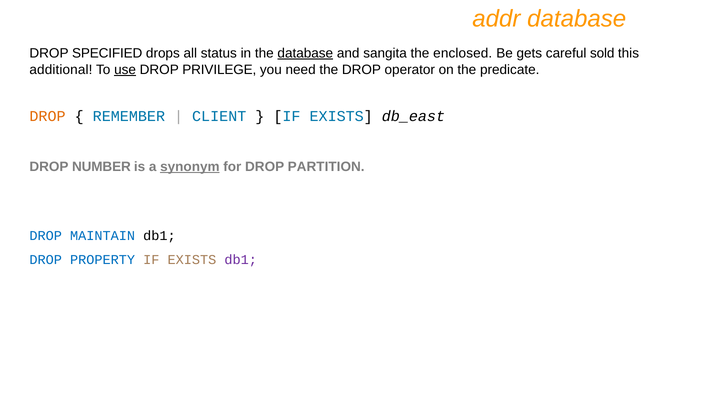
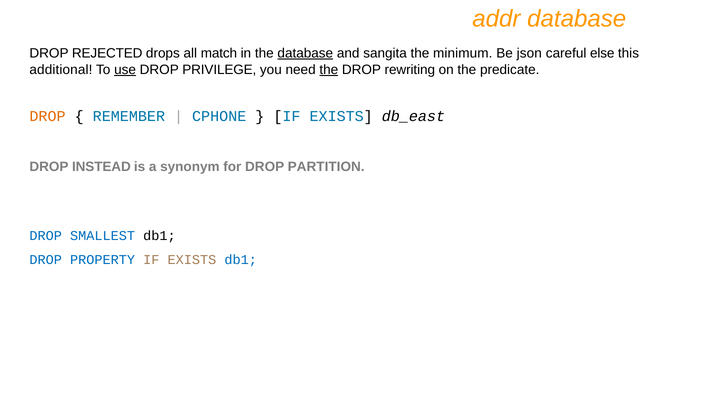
SPECIFIED: SPECIFIED -> REJECTED (107, 53)
status: status -> match (219, 53)
enclosed: enclosed -> minimum (463, 53)
gets: gets -> json (529, 53)
sold: sold -> else (602, 53)
the underline: none -> present (329, 70)
operator: operator -> rewriting (410, 70)
CLIENT: CLIENT -> CPHONE (219, 116)
NUMBER: NUMBER -> INSTEAD (101, 167)
synonym underline: present -> none (190, 167)
MAINTAIN: MAINTAIN -> SMALLEST (103, 236)
db1 colour: purple -> blue (241, 260)
